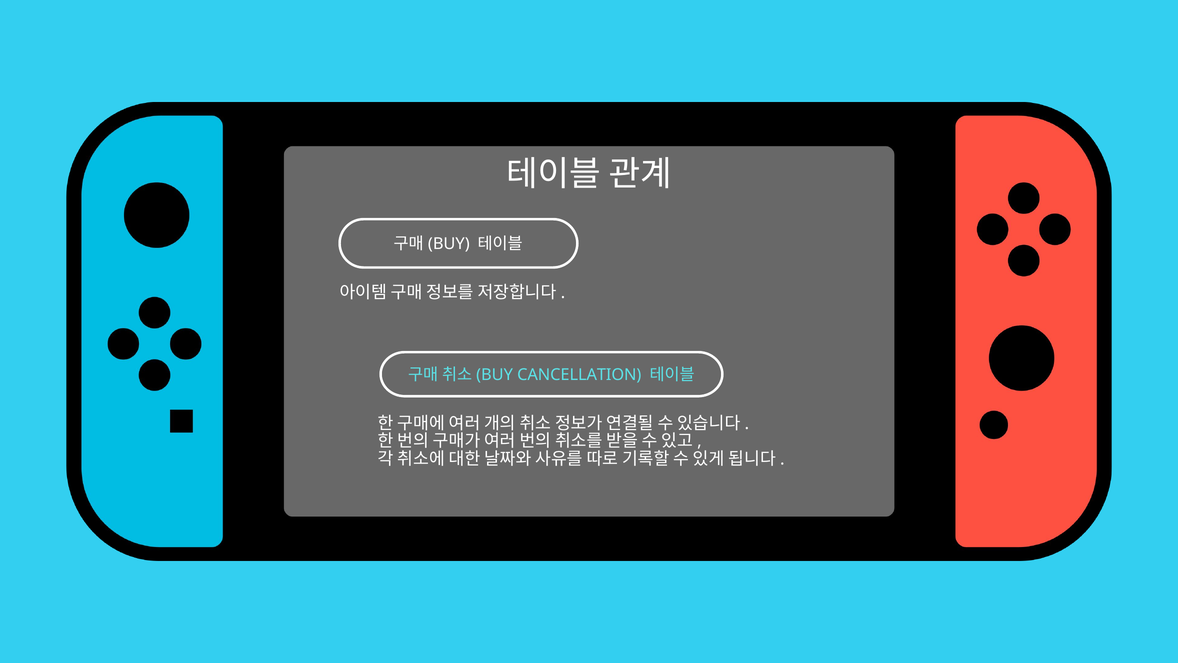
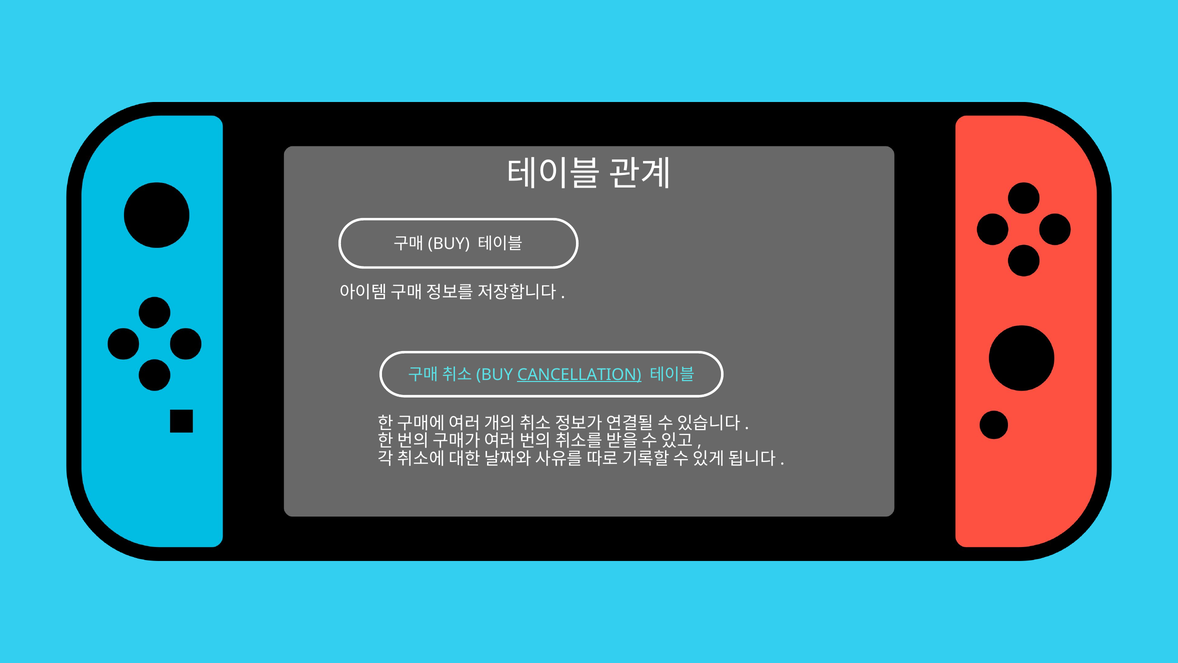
CANCELLATION underline: none -> present (579, 374)
